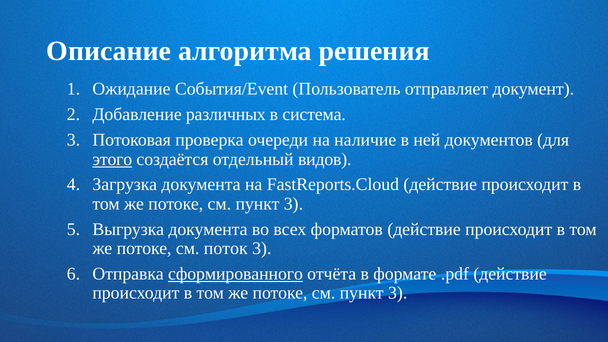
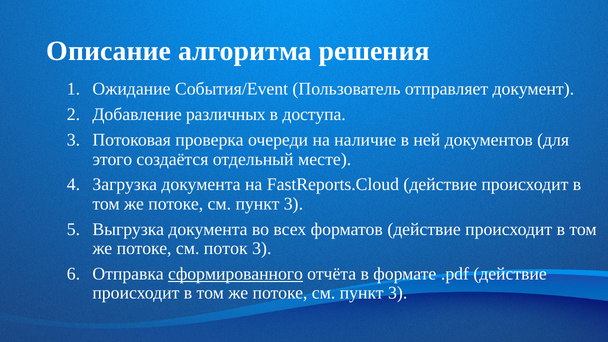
система: система -> доступа (314, 115)
этого underline: present -> none (112, 159)
видов: видов -> месте (325, 159)
